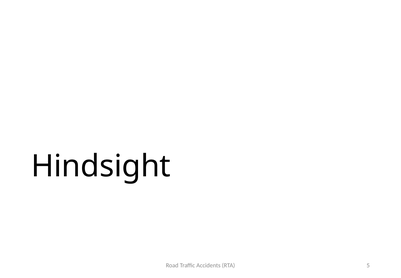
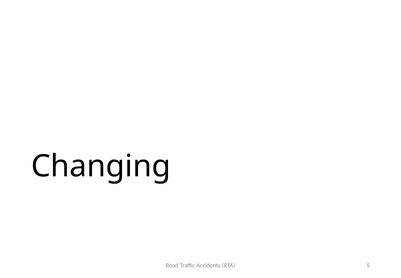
Hindsight: Hindsight -> Changing (101, 166)
